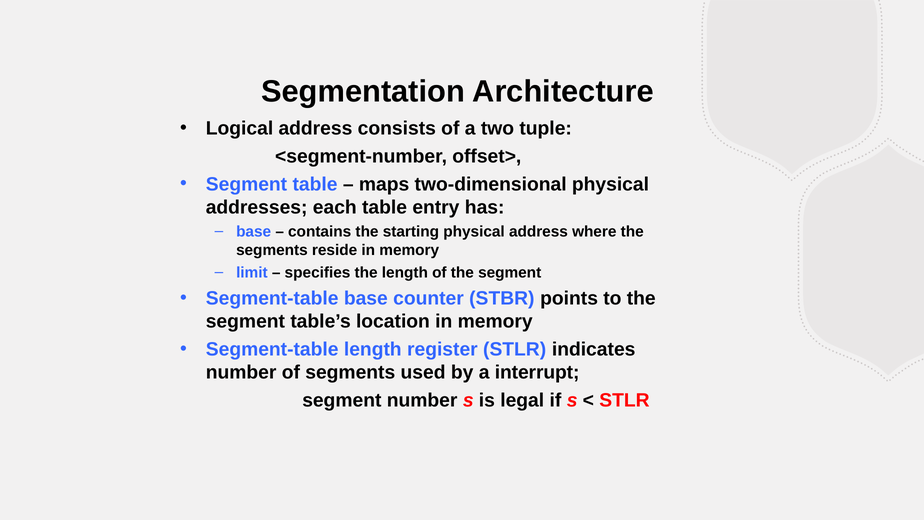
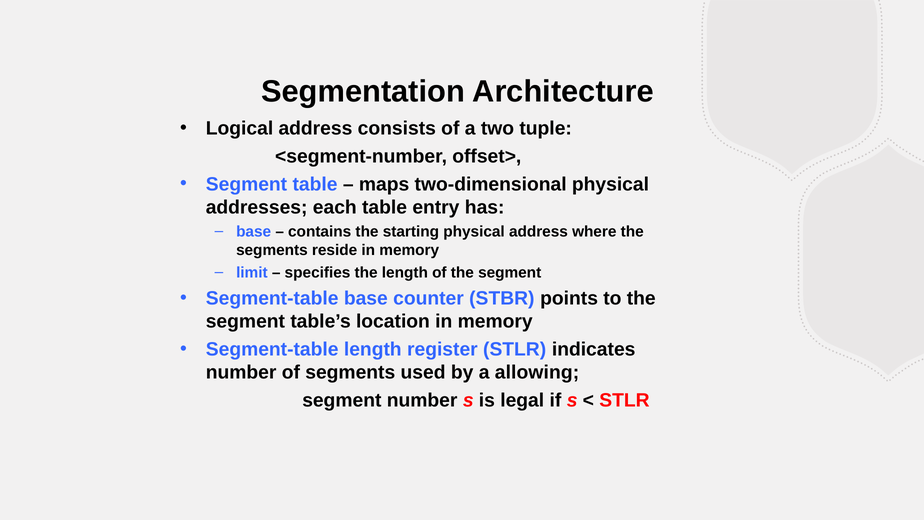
interrupt: interrupt -> allowing (537, 372)
